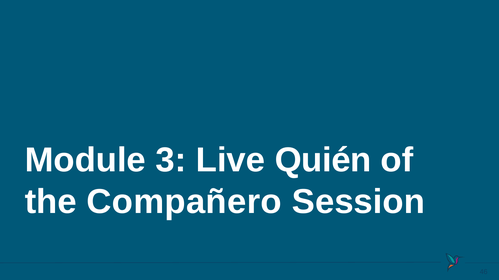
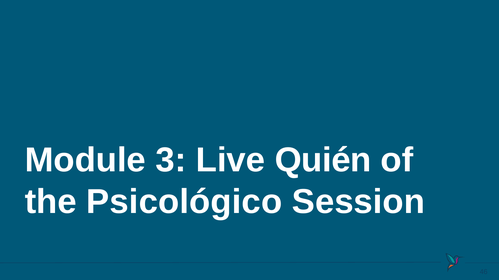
Compañero: Compañero -> Psicológico (184, 202)
